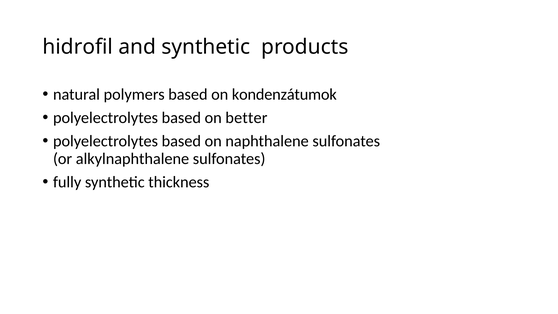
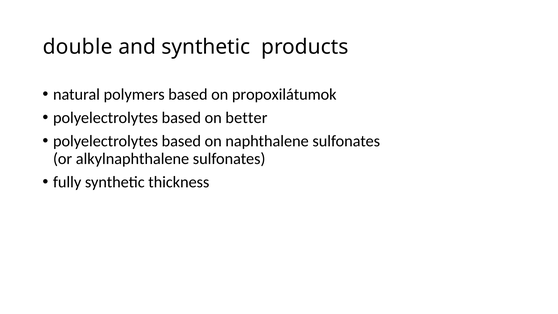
hidrofil: hidrofil -> double (78, 47)
kondenzátumok: kondenzátumok -> propoxilátumok (284, 94)
